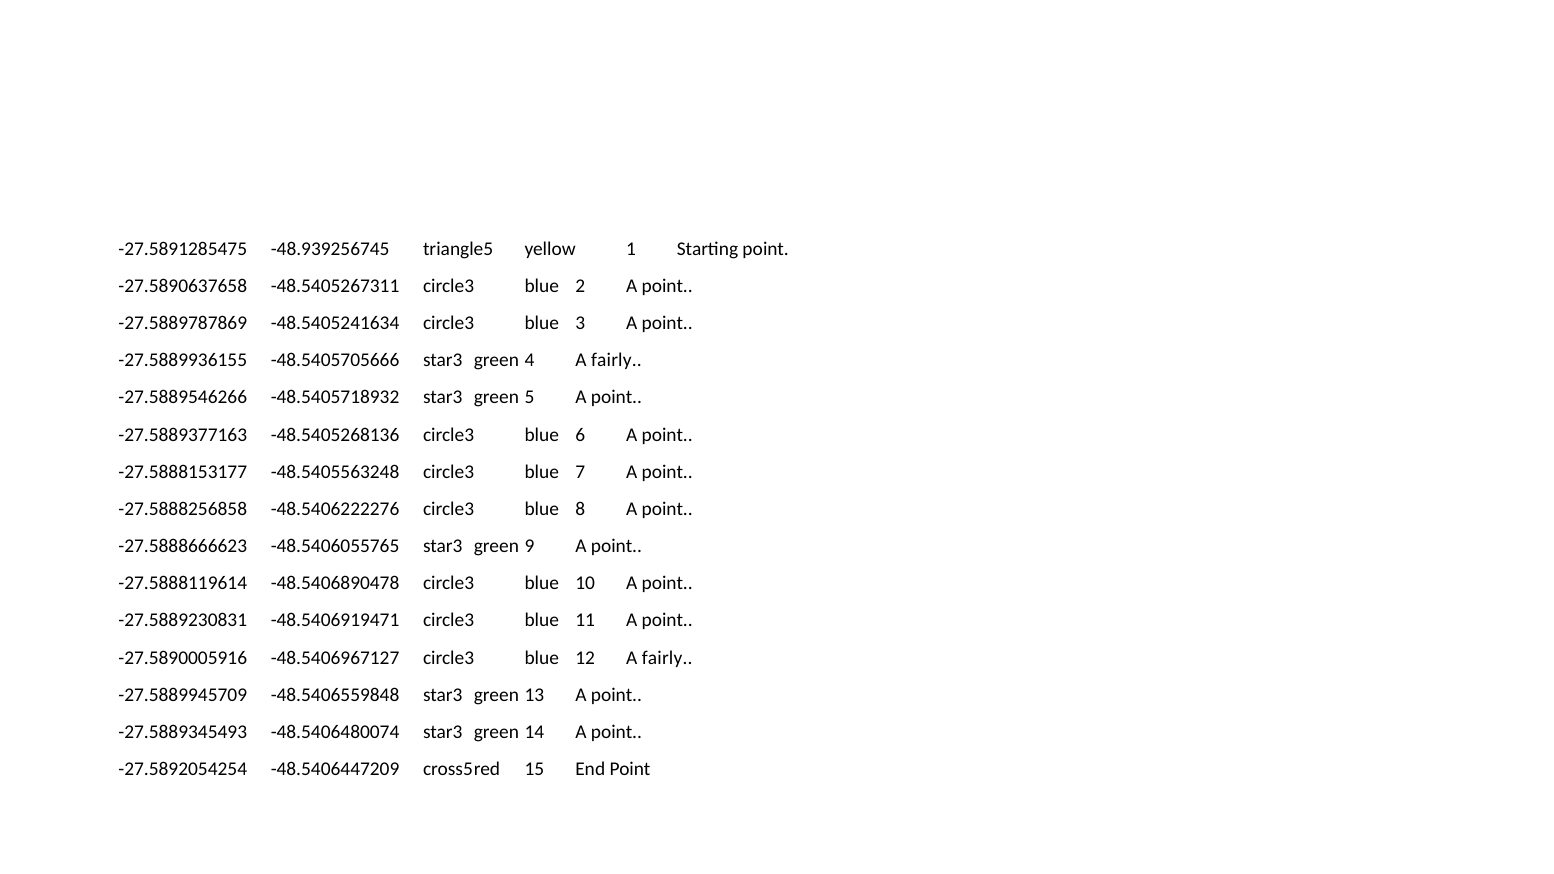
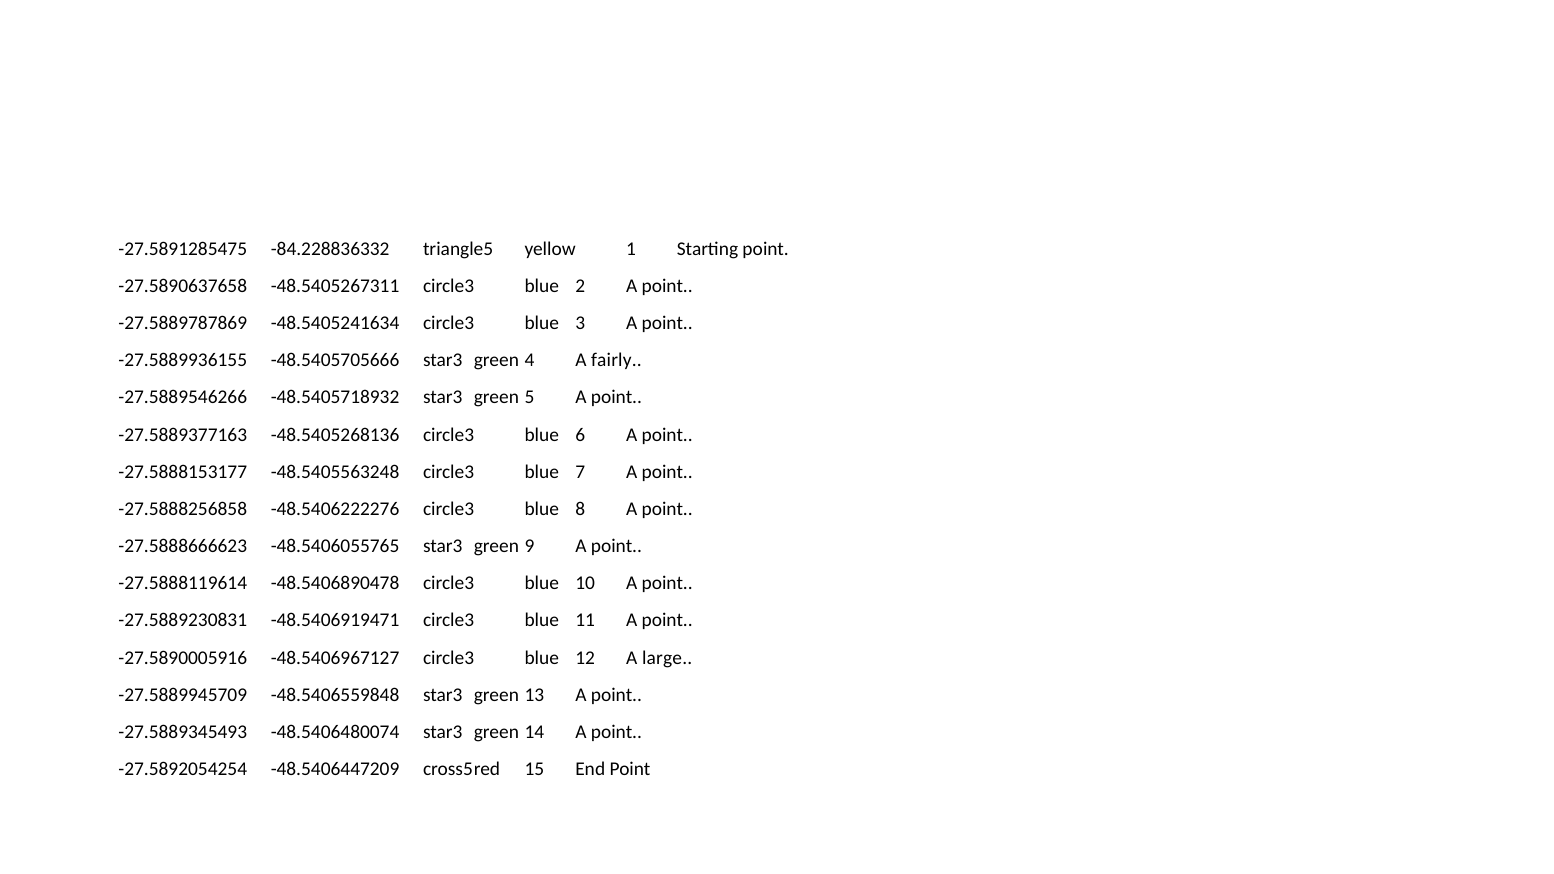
-48.939256745: -48.939256745 -> -84.228836332 (330, 249)
12 A fairly: fairly -> large (667, 658)
